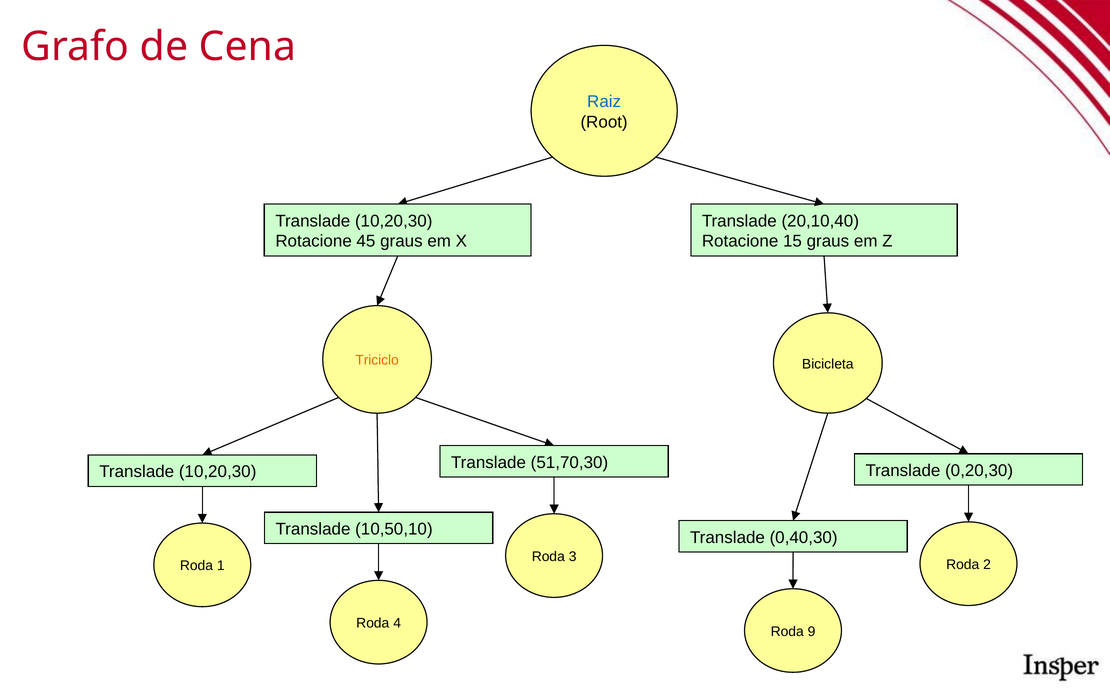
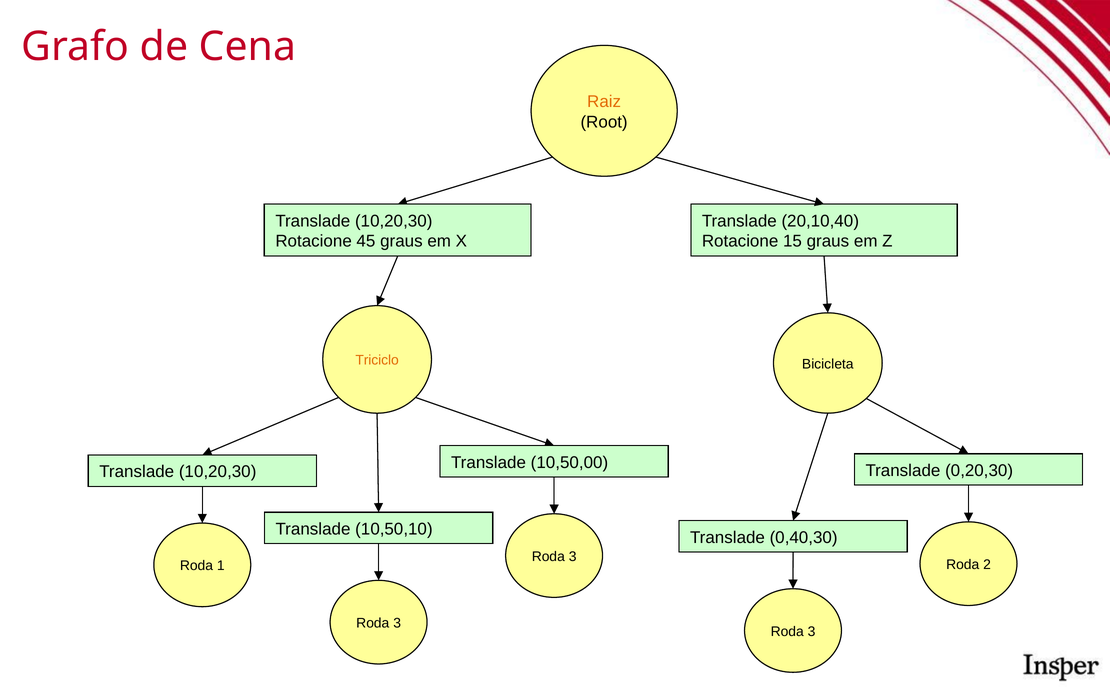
Raiz colour: blue -> orange (604, 102)
51,70,30: 51,70,30 -> 10,50,00 (569, 462)
4: 4 -> 3 (397, 623)
9: 9 -> 3 (812, 631)
